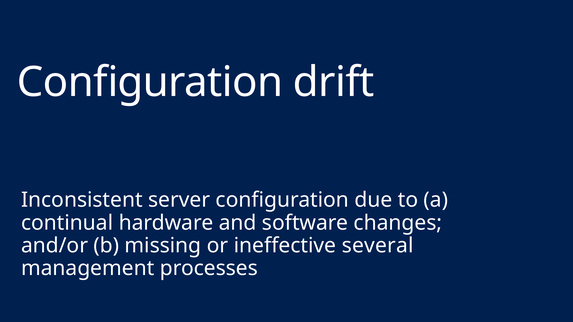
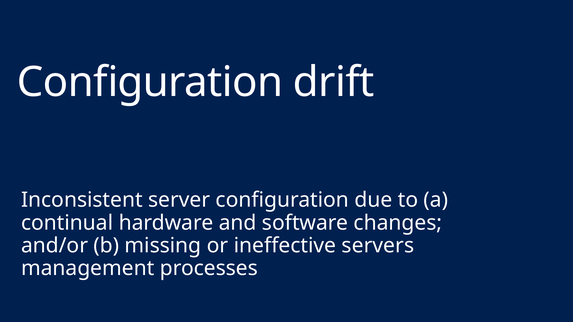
several: several -> servers (378, 246)
